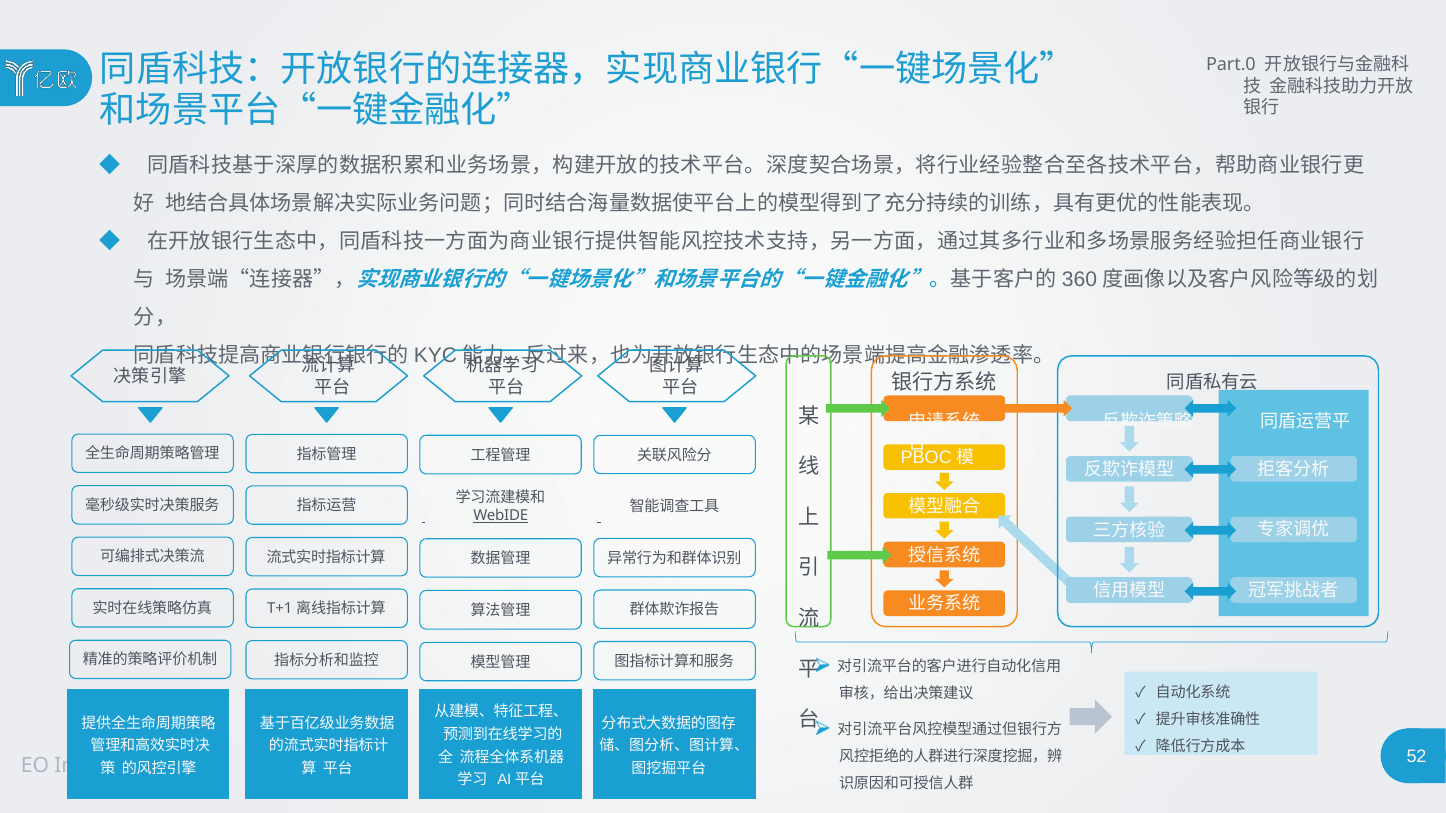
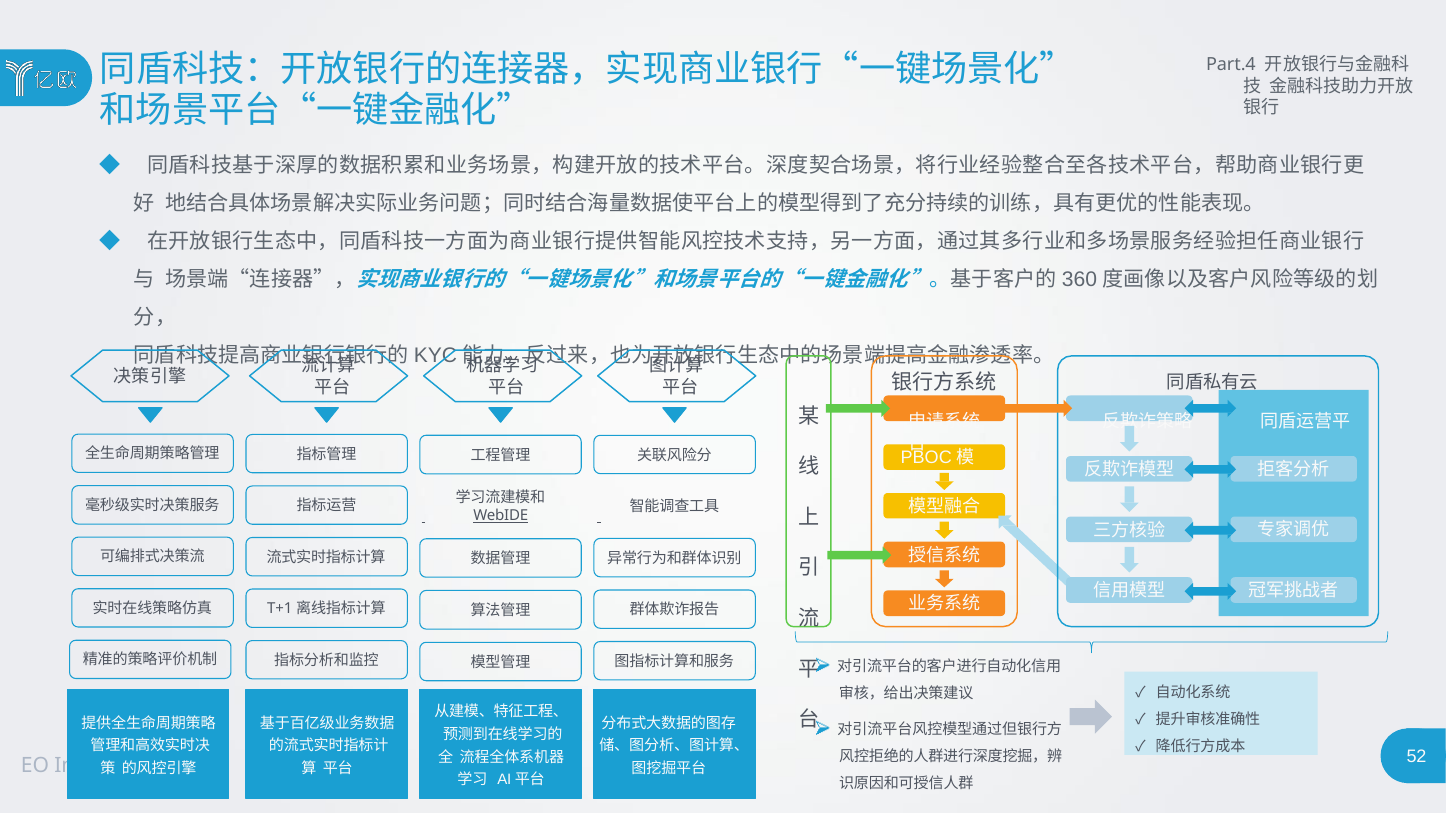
Part.0: Part.0 -> Part.4 (1231, 65)
